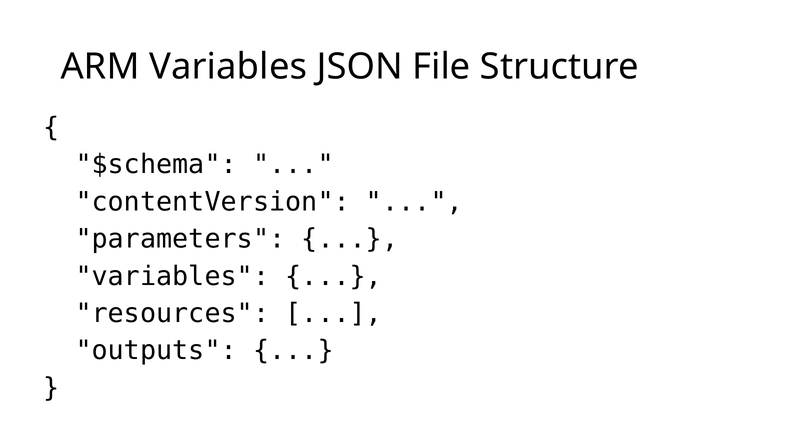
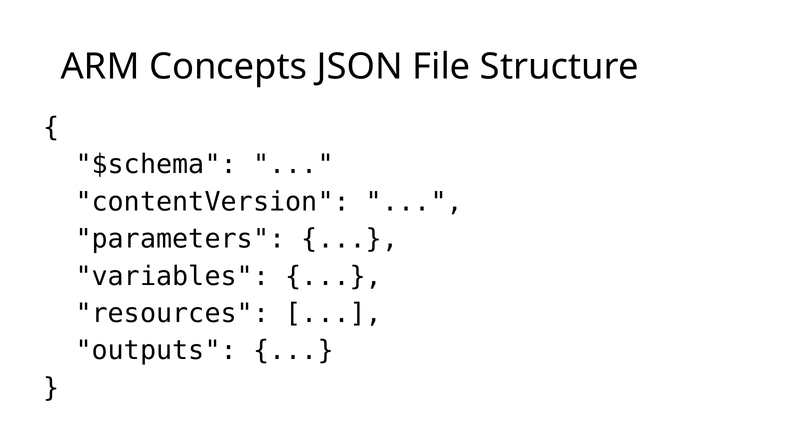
ARM Variables: Variables -> Concepts (228, 67)
